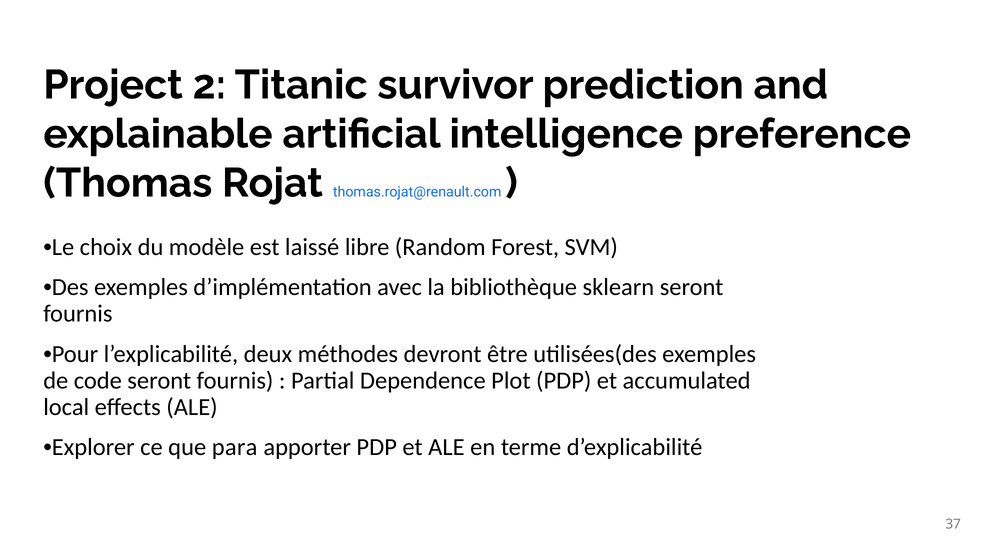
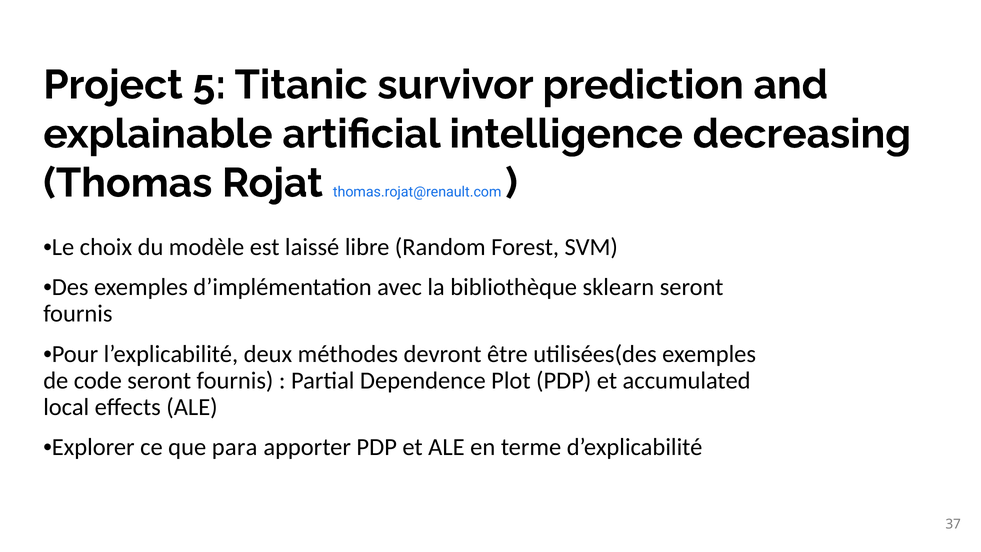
2: 2 -> 5 (209, 85)
preference: preference -> decreasing (802, 134)
